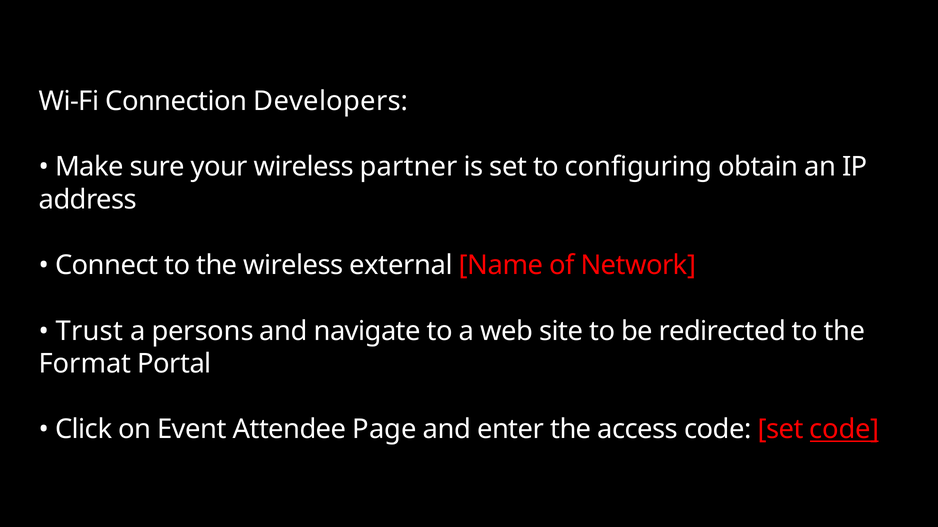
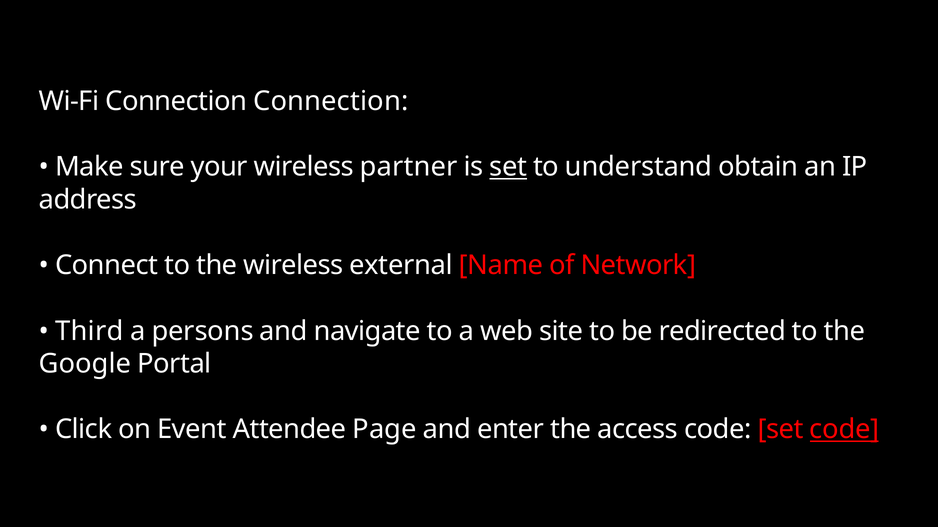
Connection Developers: Developers -> Connection (331, 101)
set underline: none -> present (508, 167)
configuring: configuring -> understand (639, 167)
Trust: Trust -> Third (89, 331)
Format: Format -> Google (85, 364)
